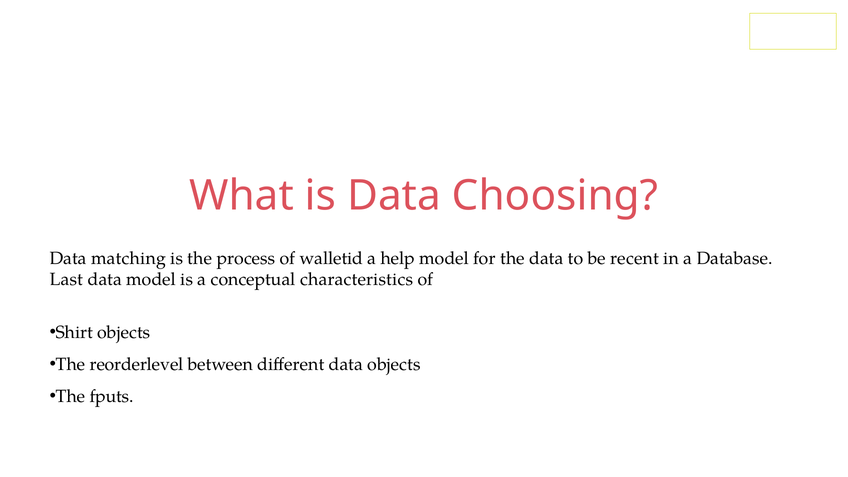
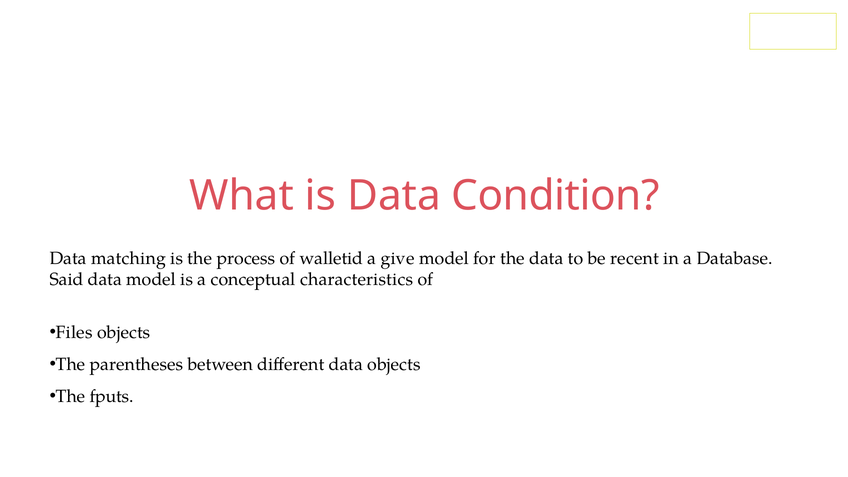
Choosing: Choosing -> Condition (555, 196)
help: help -> give (398, 258)
Last: Last -> Said (67, 280)
Shirt: Shirt -> Files (74, 333)
reorderlevel: reorderlevel -> parentheses (137, 364)
